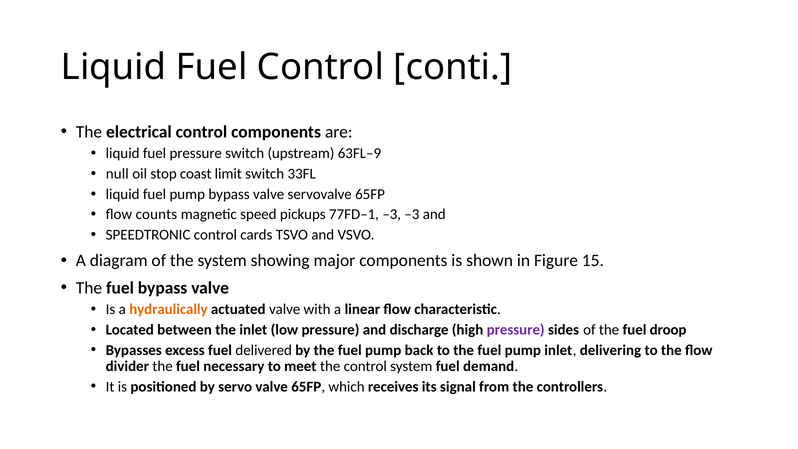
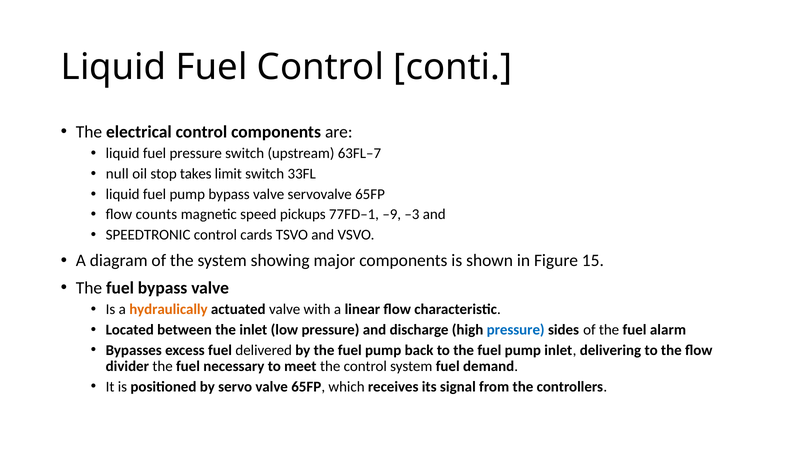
63FL–9: 63FL–9 -> 63FL–7 (359, 153)
coast: coast -> takes (196, 174)
77FD–1 –3: –3 -> –9 (392, 214)
pressure colour: purple -> blue (516, 330)
droop: droop -> alarm (668, 330)
